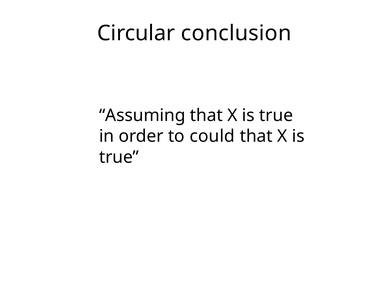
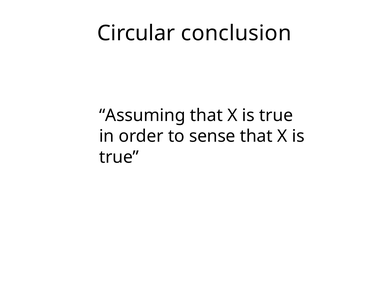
could: could -> sense (212, 136)
